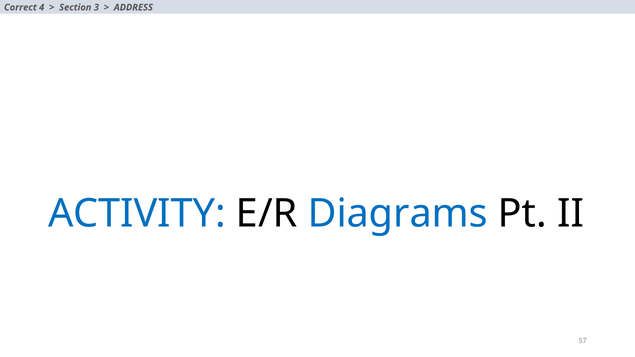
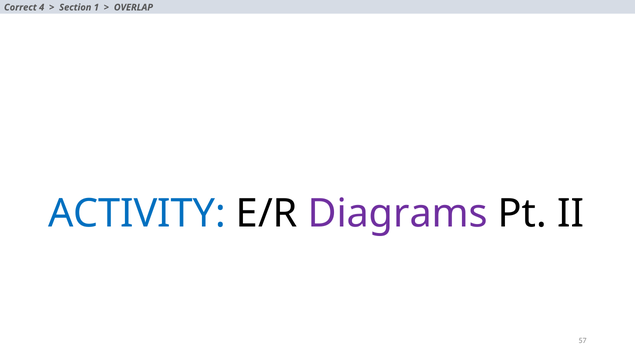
3: 3 -> 1 (96, 7)
ADDRESS: ADDRESS -> OVERLAP (133, 7)
Diagrams colour: blue -> purple (398, 214)
